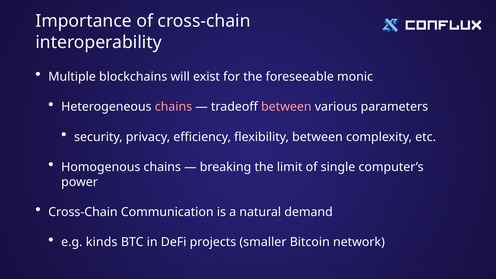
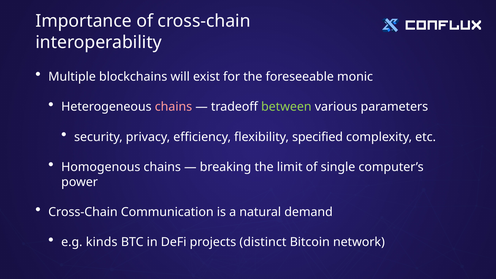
between colour: pink -> light green (286, 107)
flexibility between: between -> specified (318, 137)
smaller: smaller -> distinct (263, 242)
